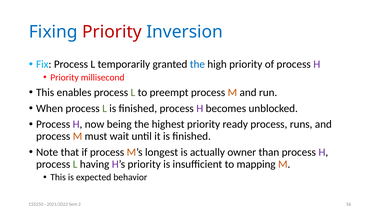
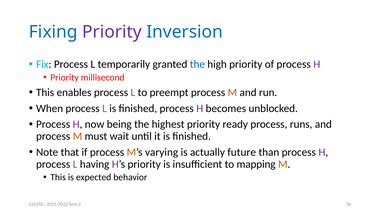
Priority colour: red -> purple (112, 32)
longest: longest -> varying (162, 152)
owner: owner -> future (242, 152)
